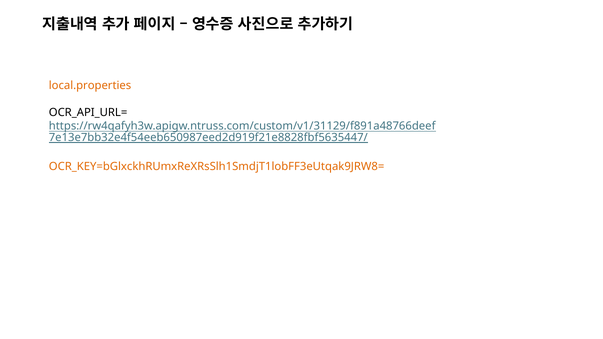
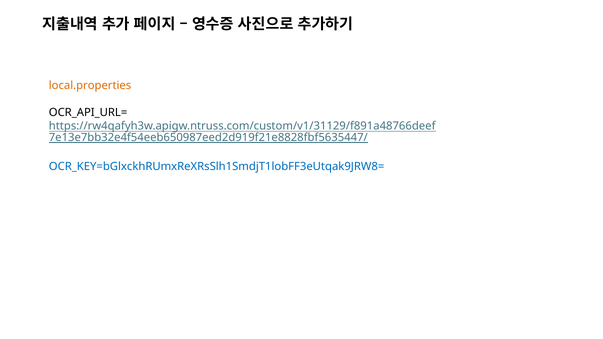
OCR_KEY=bGlxckhRUmxReXRsSlh1SmdjT1lobFF3eUtqak9JRW8= colour: orange -> blue (217, 166)
